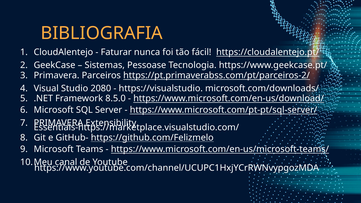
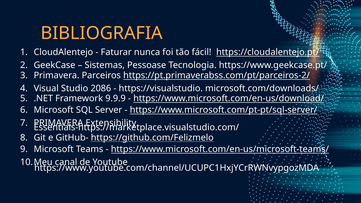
2080: 2080 -> 2086 (101, 88)
8.5.0: 8.5.0 -> 9.9.9 (116, 98)
